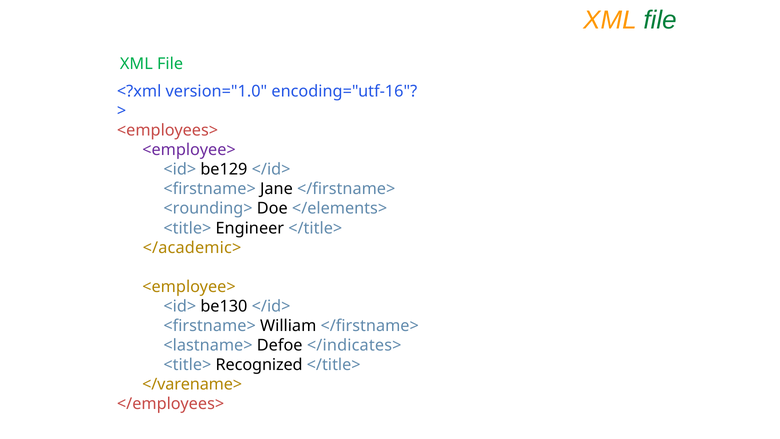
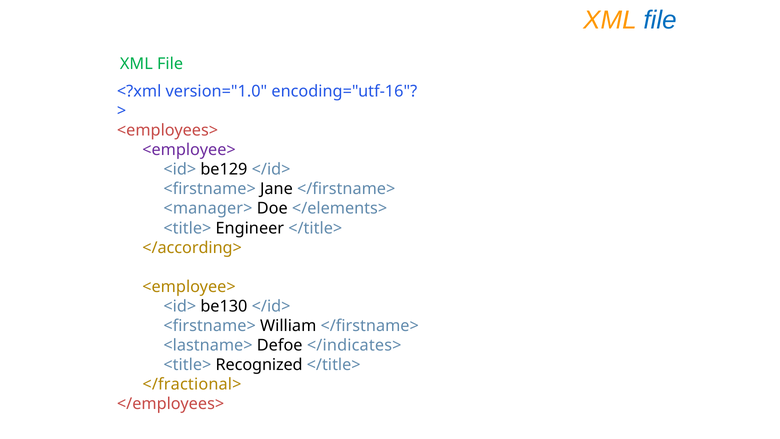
file colour: green -> blue (660, 20)
<rounding>: <rounding> -> <manager> (208, 209)
</academic>: </academic> -> </according> (192, 248)
</varename>: </varename> -> </fractional> (192, 384)
